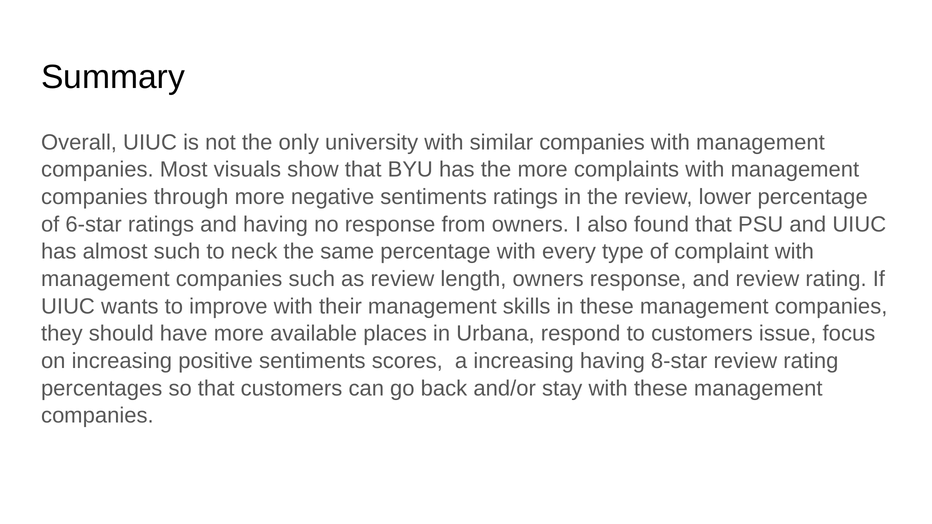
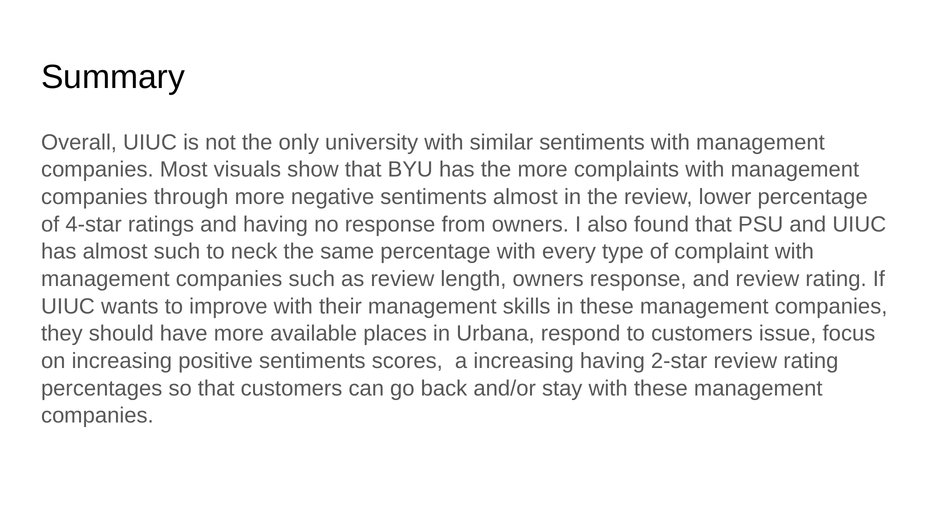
similar companies: companies -> sentiments (592, 142)
sentiments ratings: ratings -> almost (525, 197)
6-star: 6-star -> 4-star (94, 224)
8-star: 8-star -> 2-star (679, 361)
